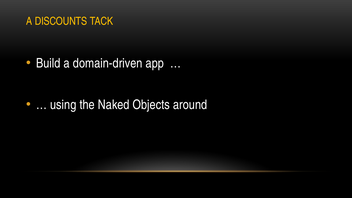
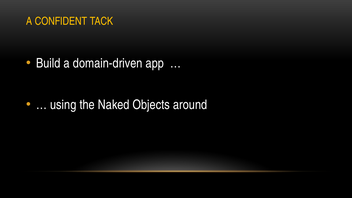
DISCOUNTS: DISCOUNTS -> CONFIDENT (61, 21)
